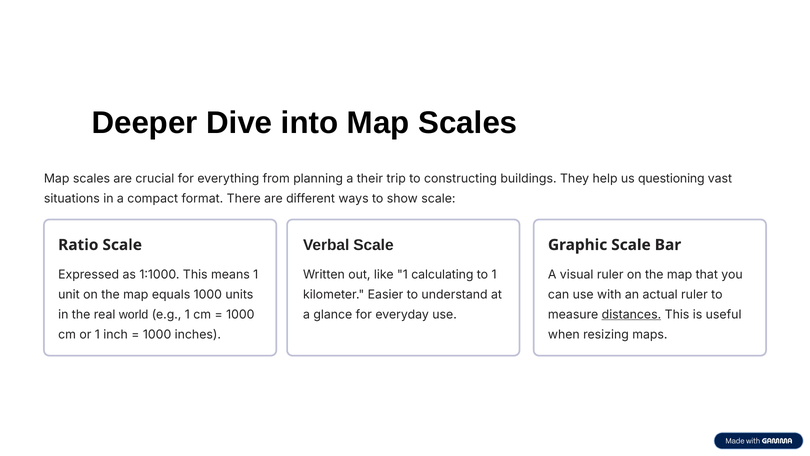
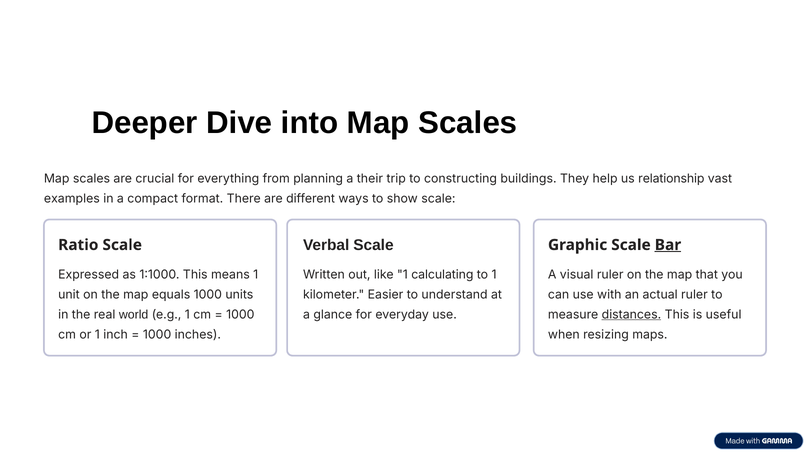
questioning: questioning -> relationship (671, 179)
situations: situations -> examples (72, 199)
Bar underline: none -> present (668, 245)
